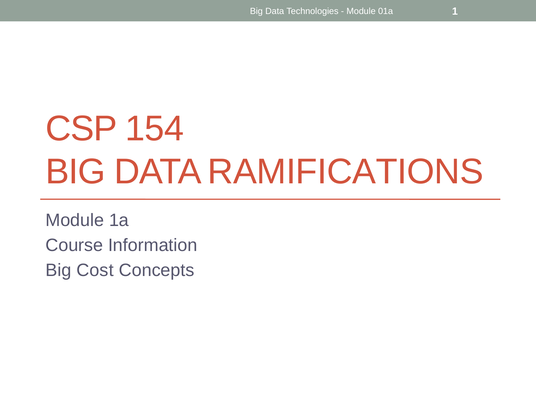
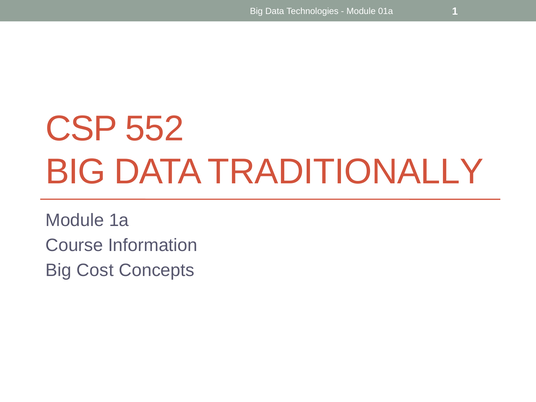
154: 154 -> 552 (155, 129)
RAMIFICATIONS: RAMIFICATIONS -> TRADITIONALLY (346, 172)
